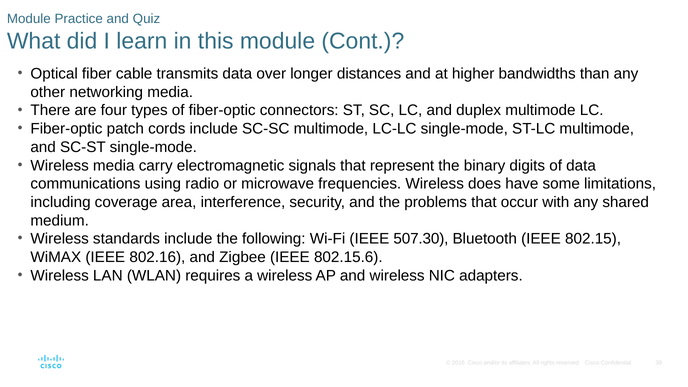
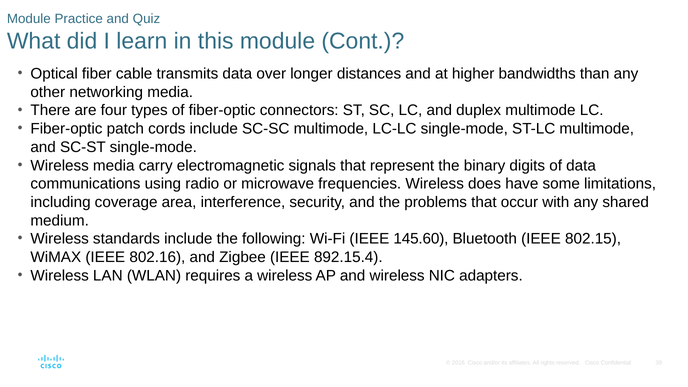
507.30: 507.30 -> 145.60 (421, 239)
802.15.6: 802.15.6 -> 892.15.4 (348, 257)
